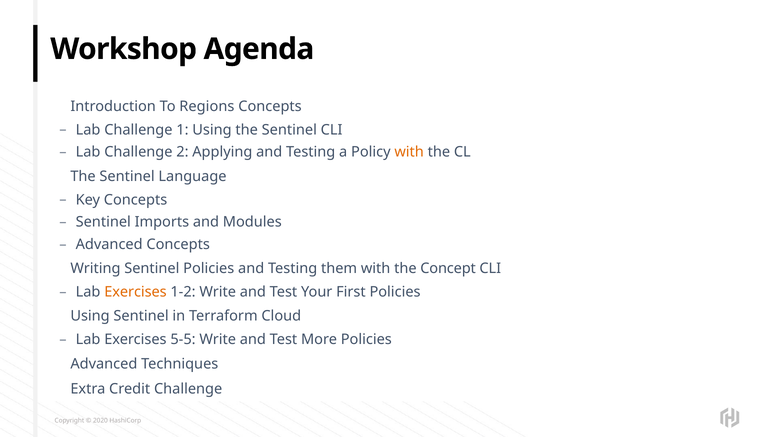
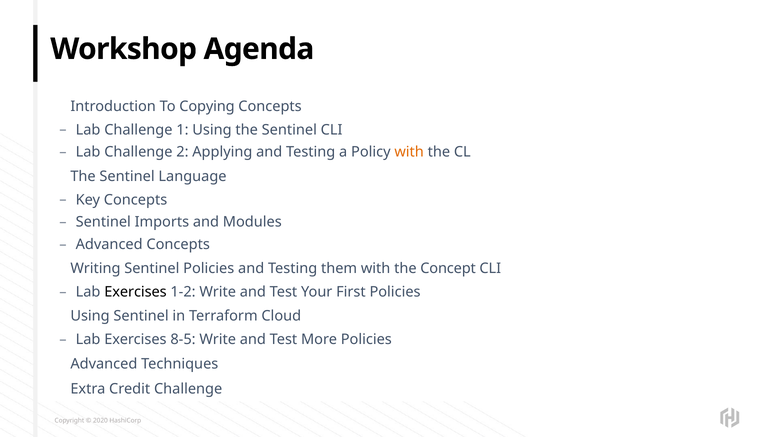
Regions: Regions -> Copying (207, 106)
Exercises colour: orange -> black (135, 292)
5-5: 5-5 -> 8-5 (183, 340)
